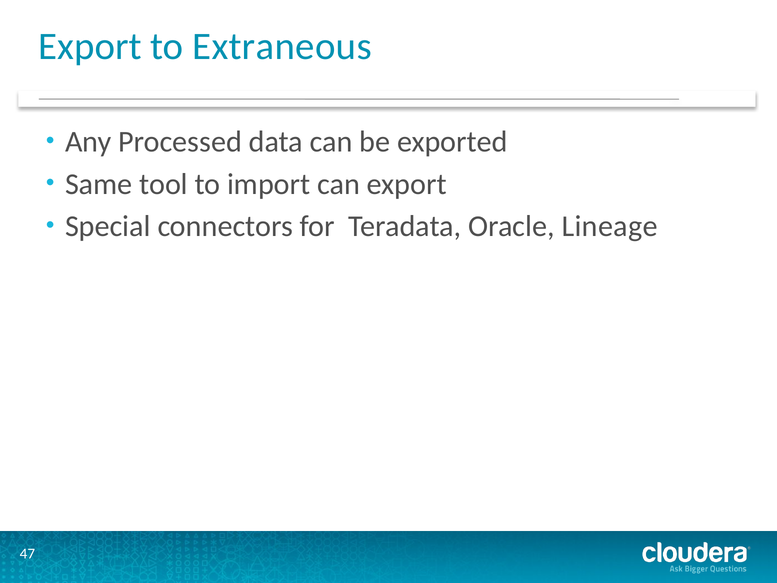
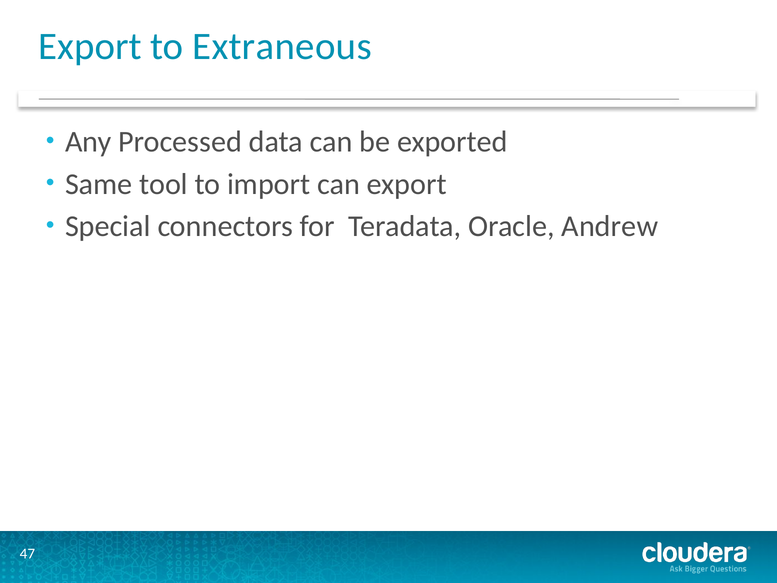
Lineage: Lineage -> Andrew (610, 226)
